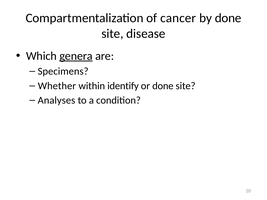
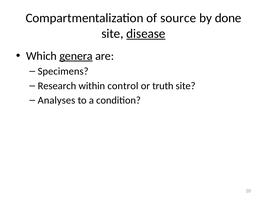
cancer: cancer -> source (178, 18)
disease underline: none -> present (146, 34)
Whether: Whether -> Research (57, 86)
identify: identify -> control (123, 86)
or done: done -> truth (163, 86)
